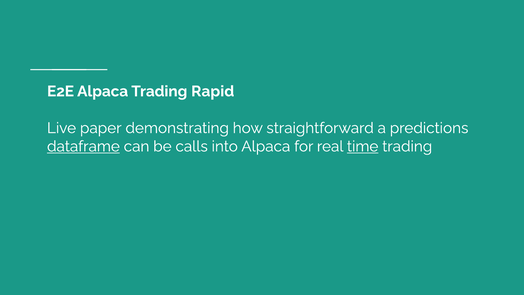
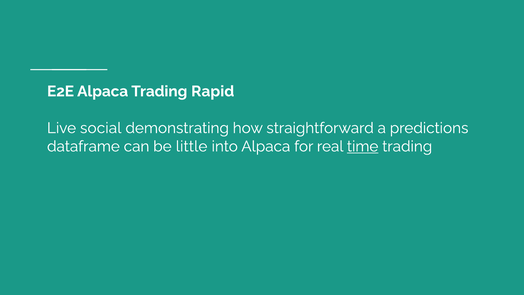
paper: paper -> social (101, 128)
dataframe underline: present -> none (83, 146)
calls: calls -> little (192, 146)
